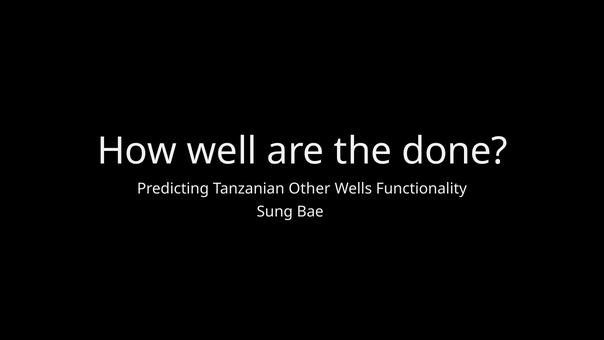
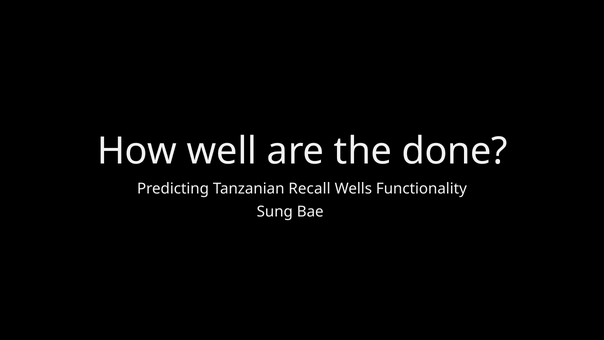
Other: Other -> Recall (309, 189)
